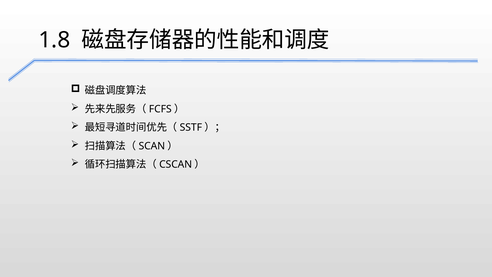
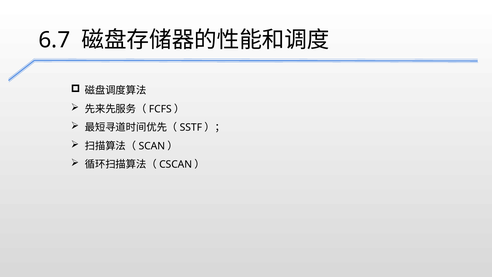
1.8: 1.8 -> 6.7 (54, 40)
